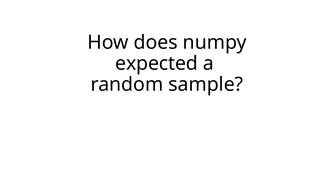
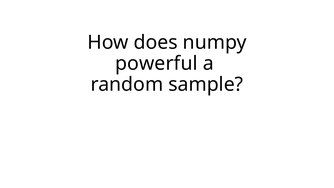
expected: expected -> powerful (156, 63)
